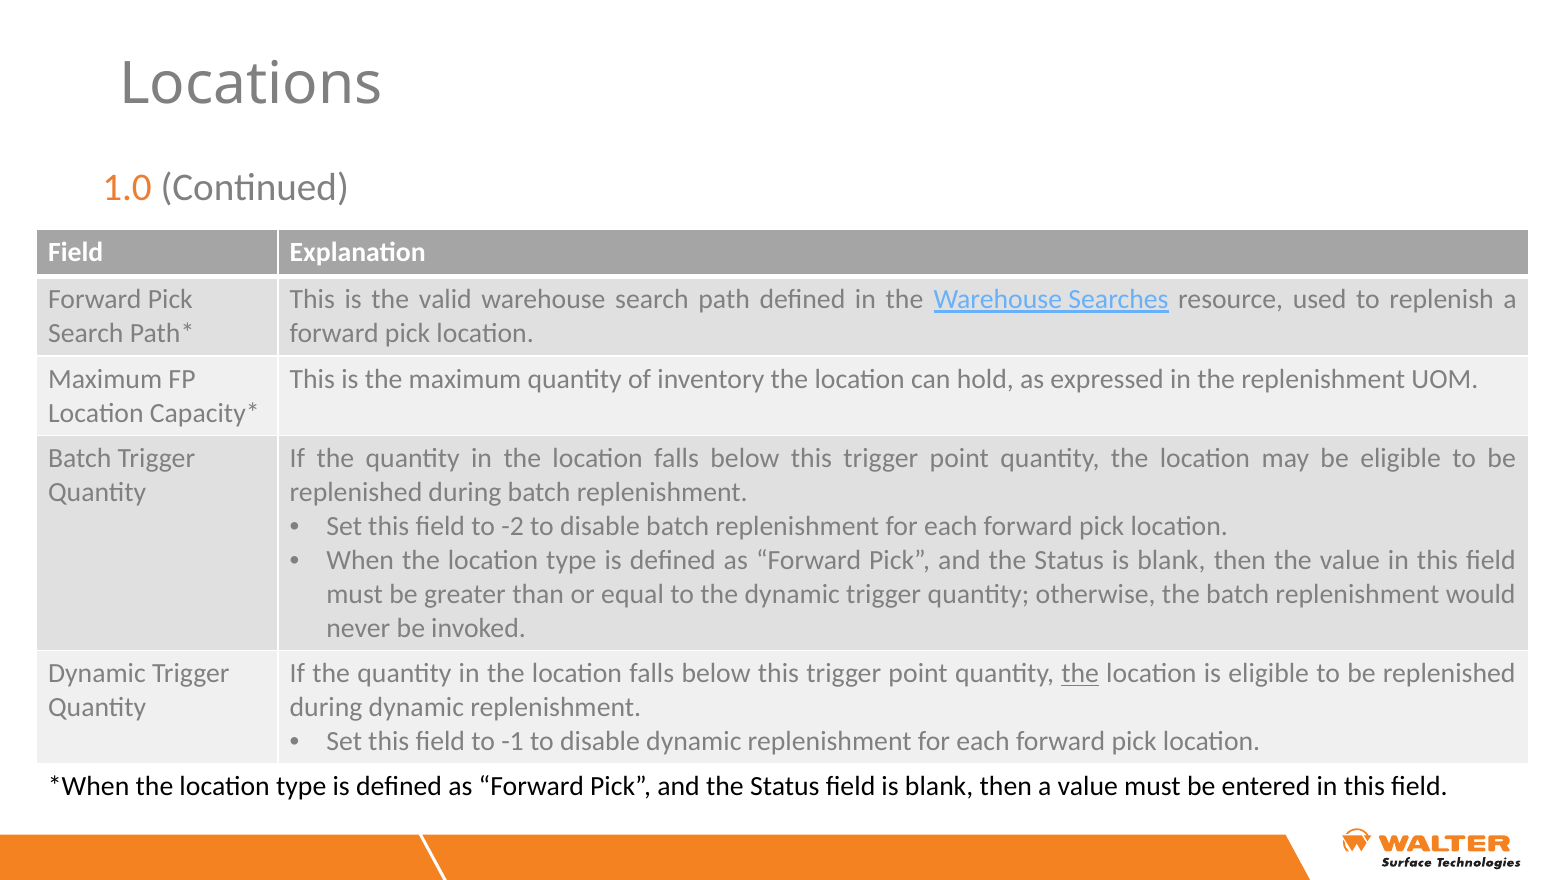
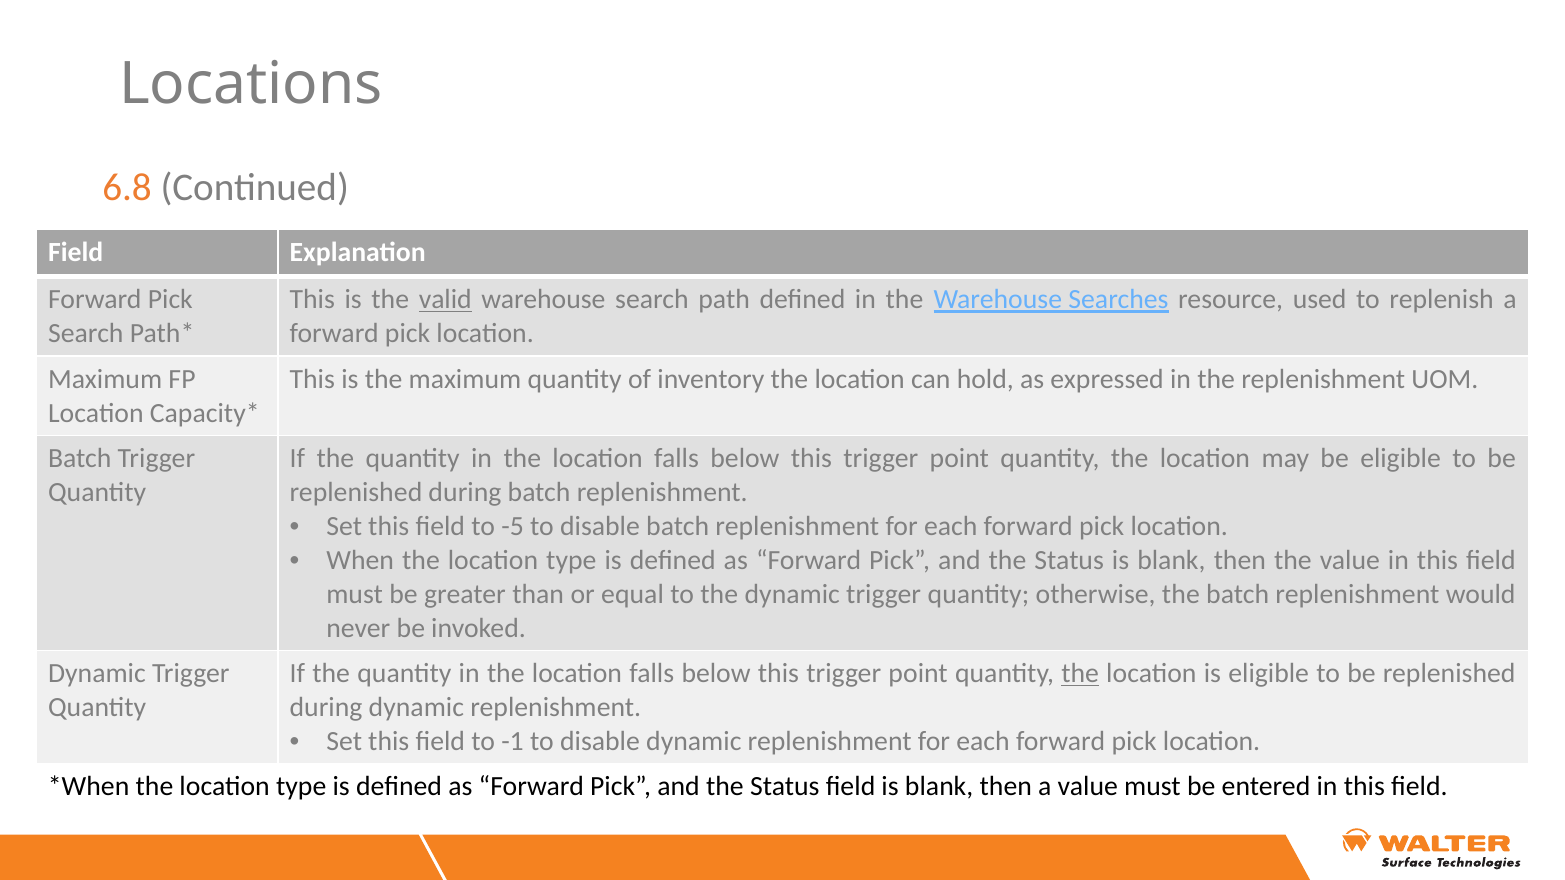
1.0: 1.0 -> 6.8 (127, 188)
valid underline: none -> present (445, 300)
-2: -2 -> -5 (513, 526)
